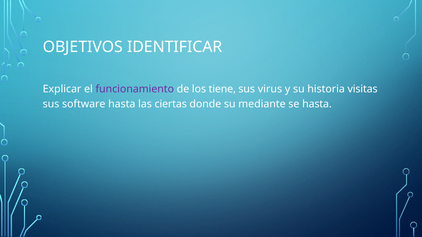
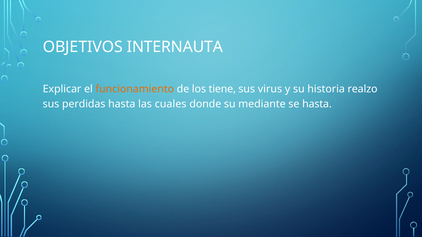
IDENTIFICAR: IDENTIFICAR -> INTERNAUTA (175, 47)
funcionamiento colour: purple -> orange (135, 89)
visitas: visitas -> realzo (363, 89)
software: software -> perdidas (84, 104)
ciertas: ciertas -> cuales (171, 104)
